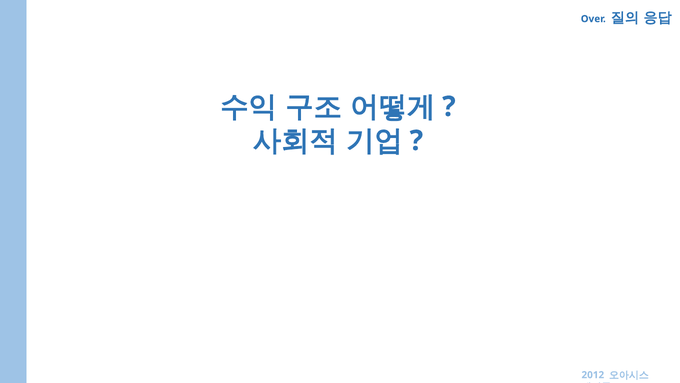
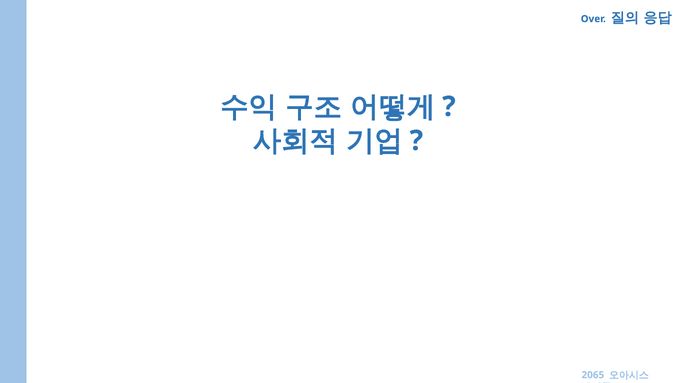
2012: 2012 -> 2065 (593, 374)
